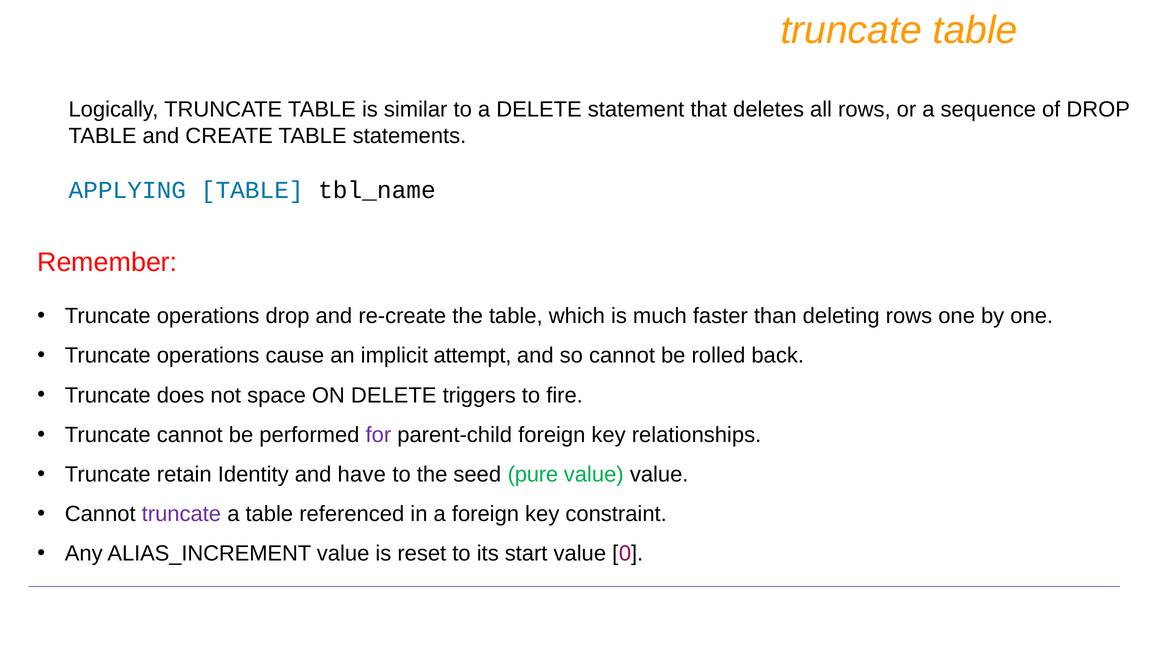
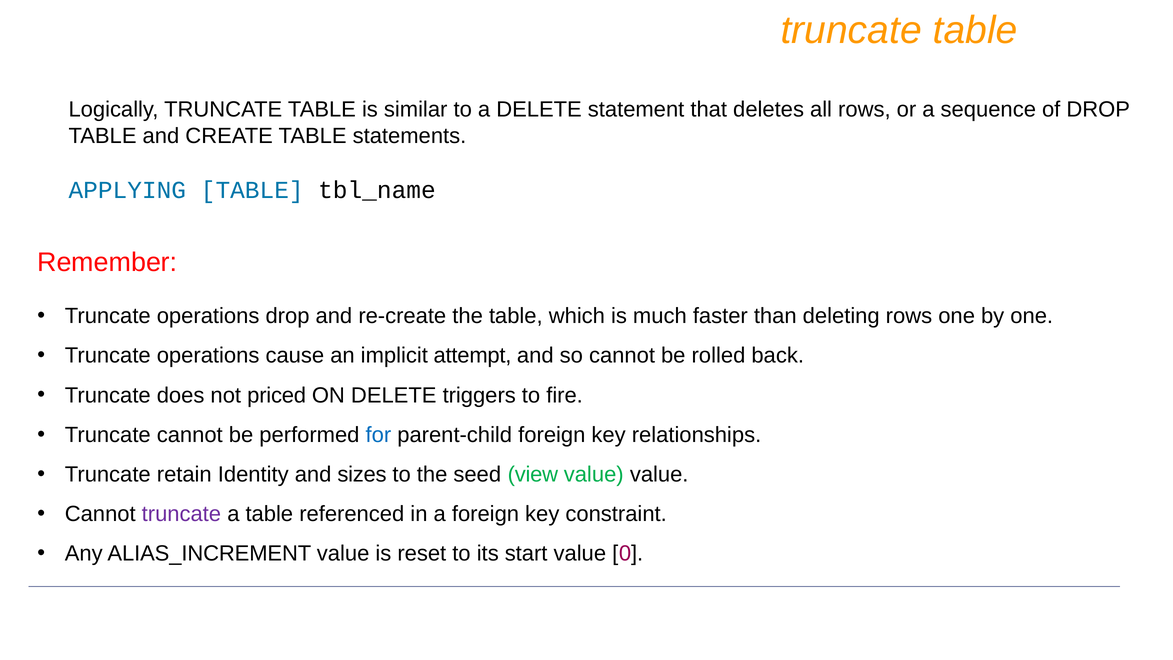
space: space -> priced (277, 395)
for colour: purple -> blue (378, 435)
have: have -> sizes (362, 474)
pure: pure -> view (533, 474)
